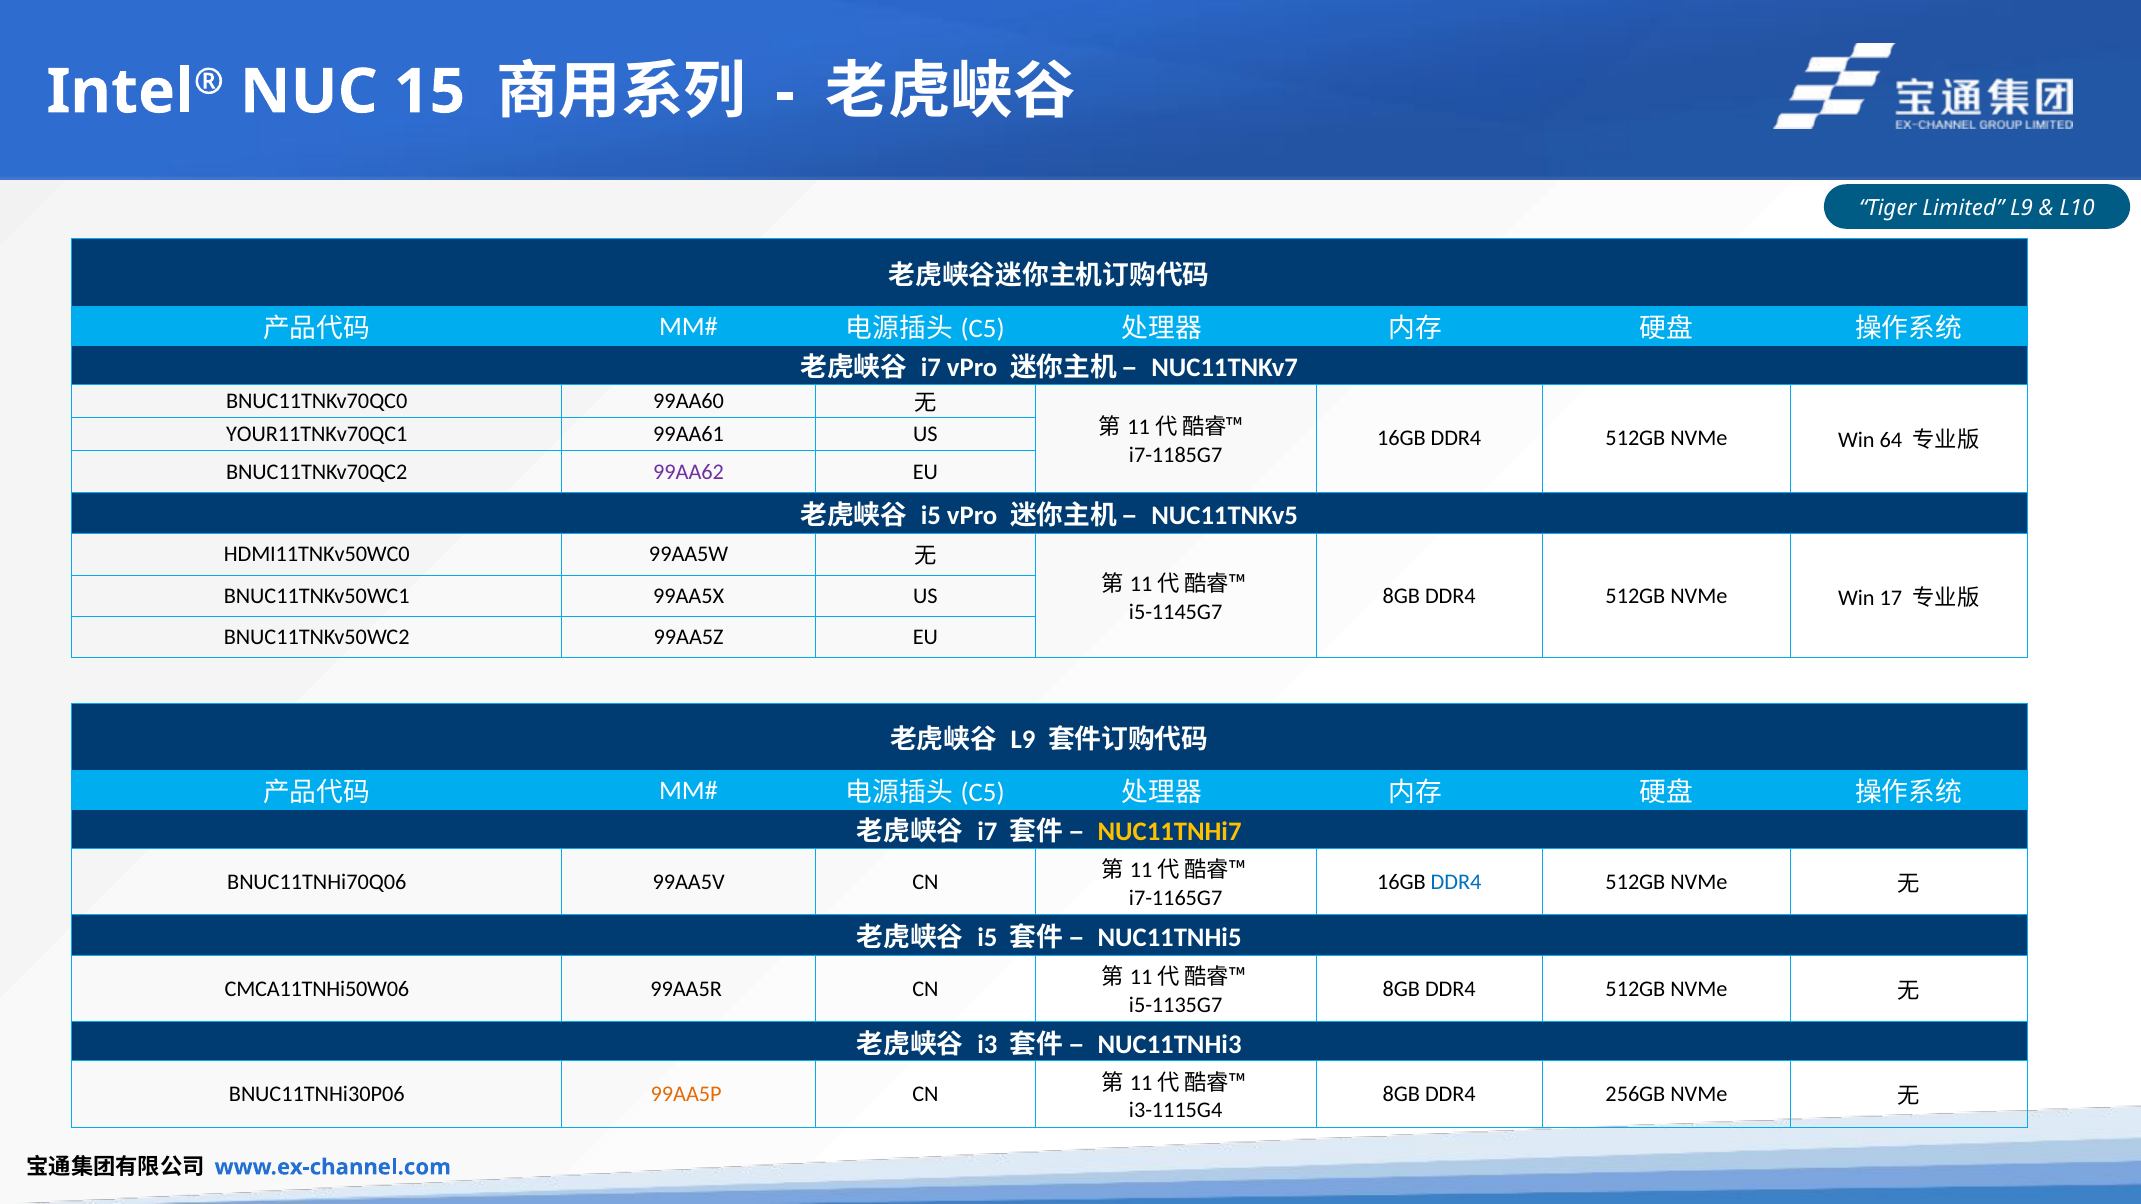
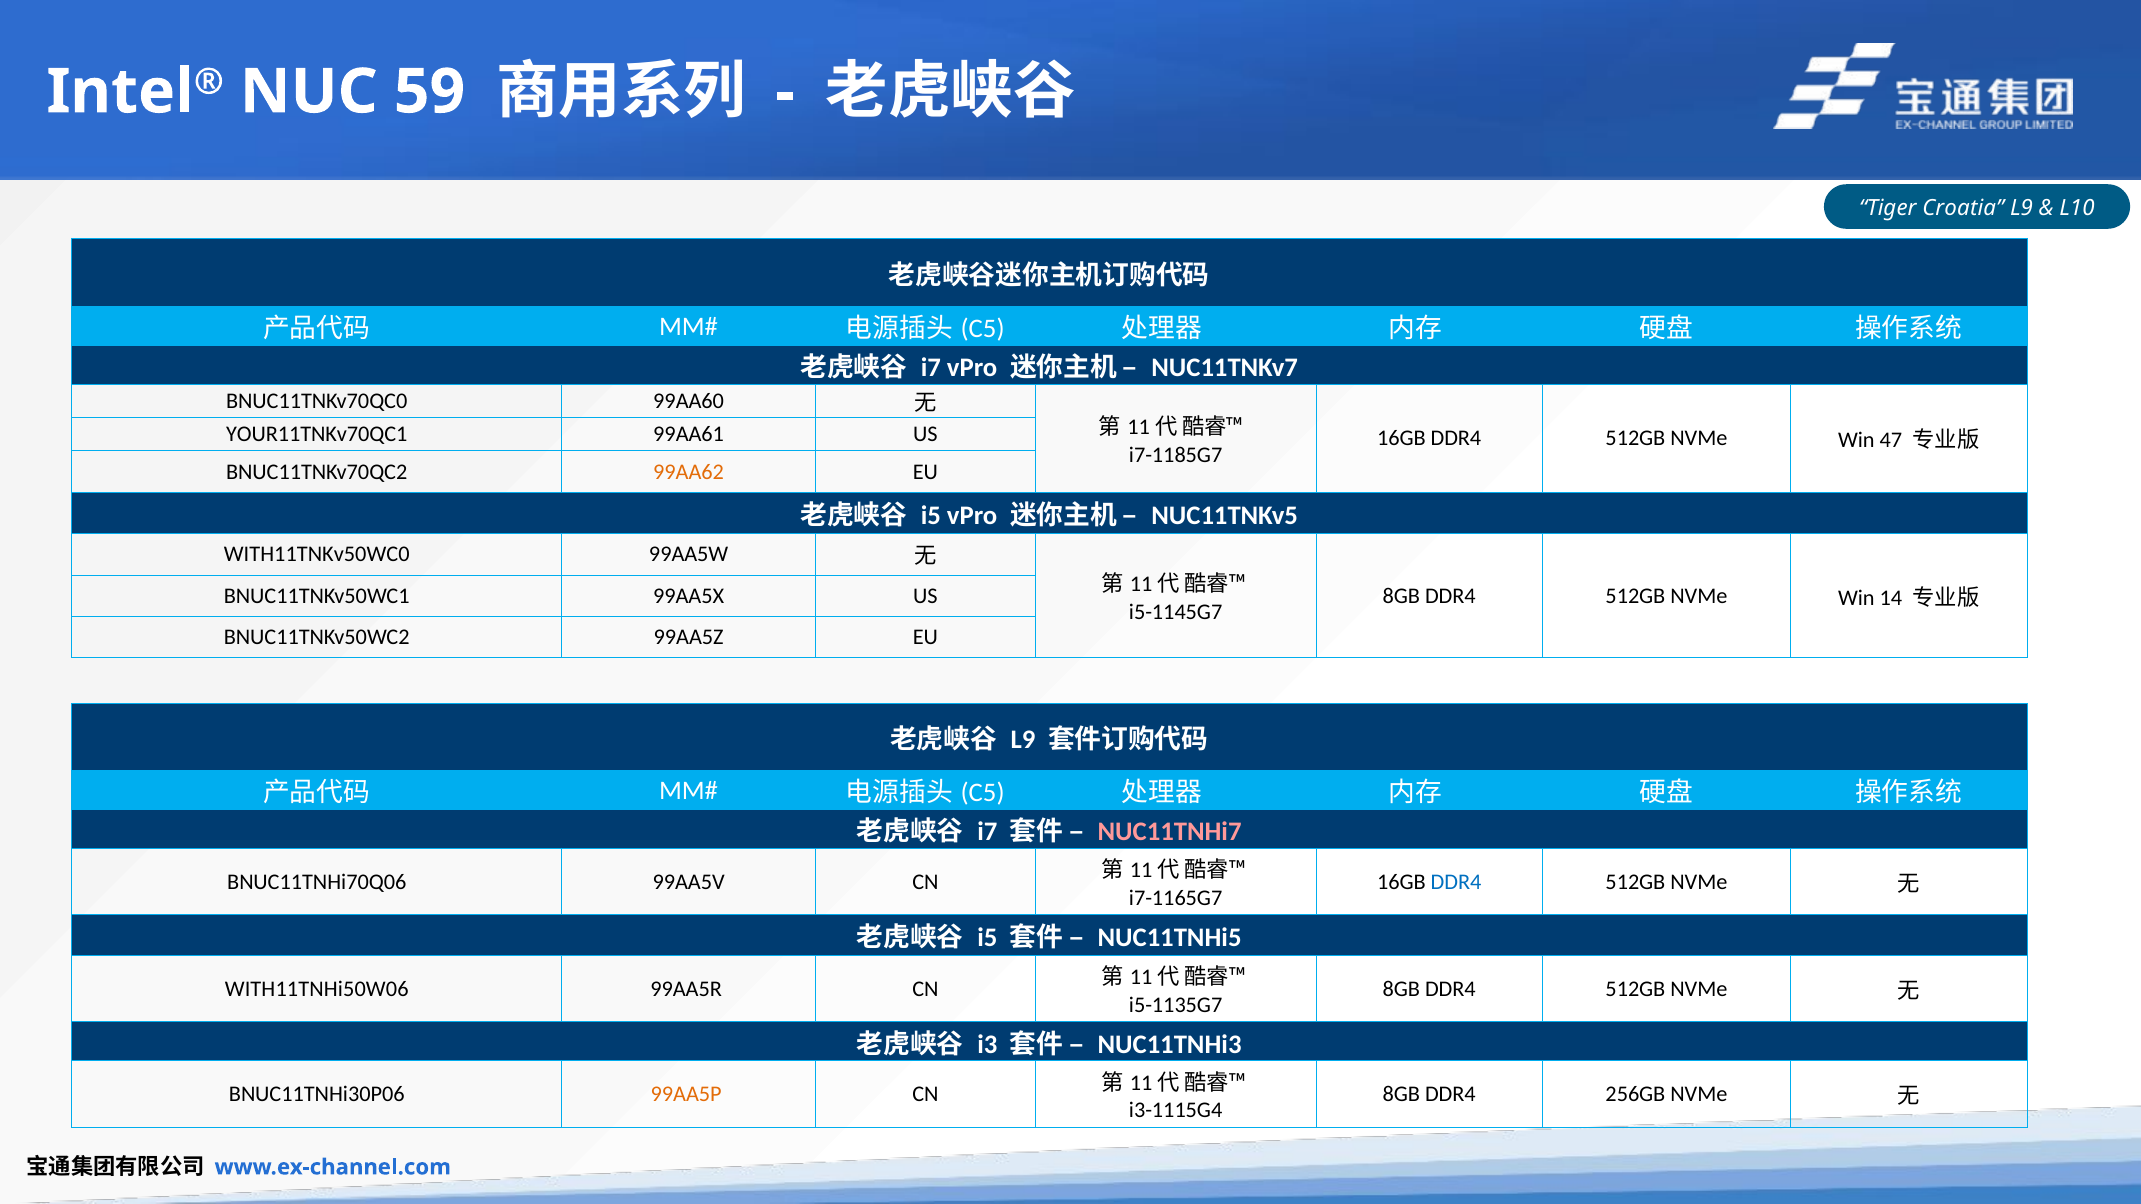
15: 15 -> 59 (429, 92)
Limited: Limited -> Croatia (1963, 208)
64: 64 -> 47 (1891, 441)
99AA62 colour: purple -> orange (689, 472)
HDMI11TNKv50WC0: HDMI11TNKv50WC0 -> WITH11TNKv50WC0 (317, 555)
17: 17 -> 14 (1891, 598)
NUC11TNHi7 colour: yellow -> pink (1170, 832)
CMCA11TNHi50W06: CMCA11TNHi50W06 -> WITH11TNHi50W06 (317, 989)
